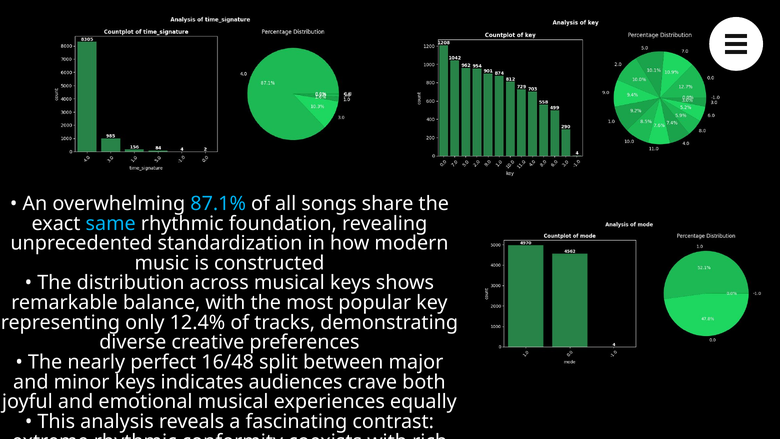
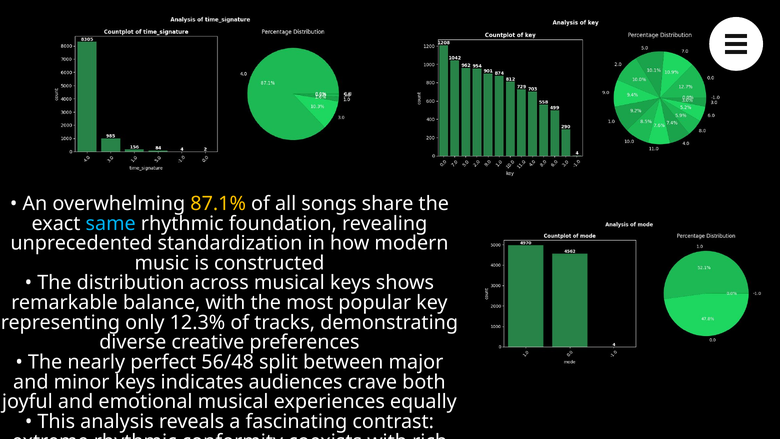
87.1% colour: light blue -> yellow (218, 204)
12.4%: 12.4% -> 12.3% (197, 322)
16/48: 16/48 -> 56/48 (228, 362)
